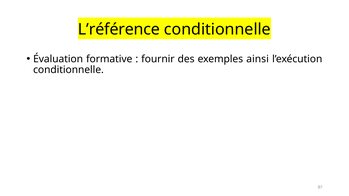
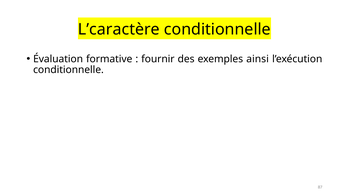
L’référence: L’référence -> L’caractère (119, 29)
